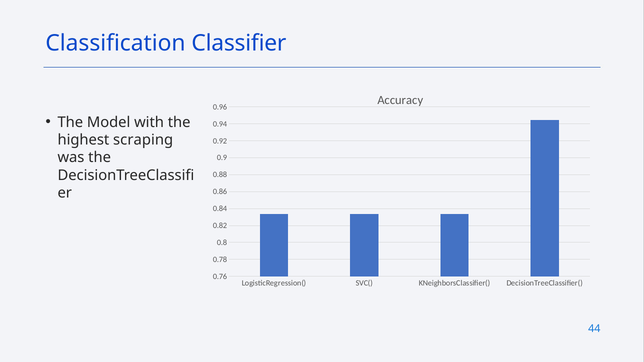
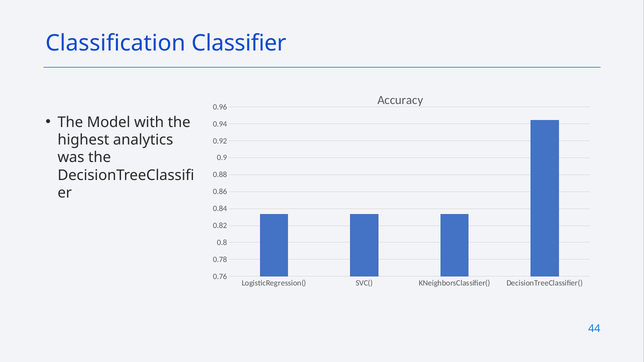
scraping: scraping -> analytics (143, 140)
